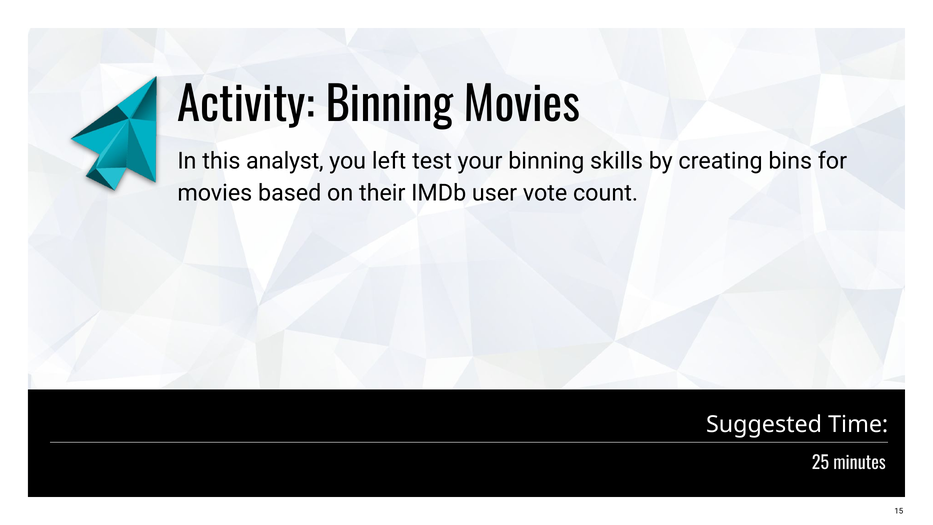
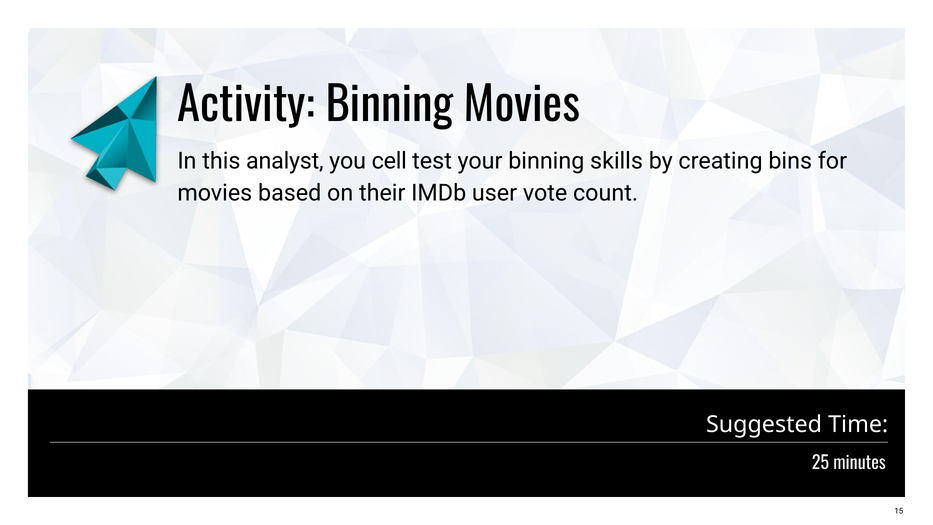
left: left -> cell (389, 161)
